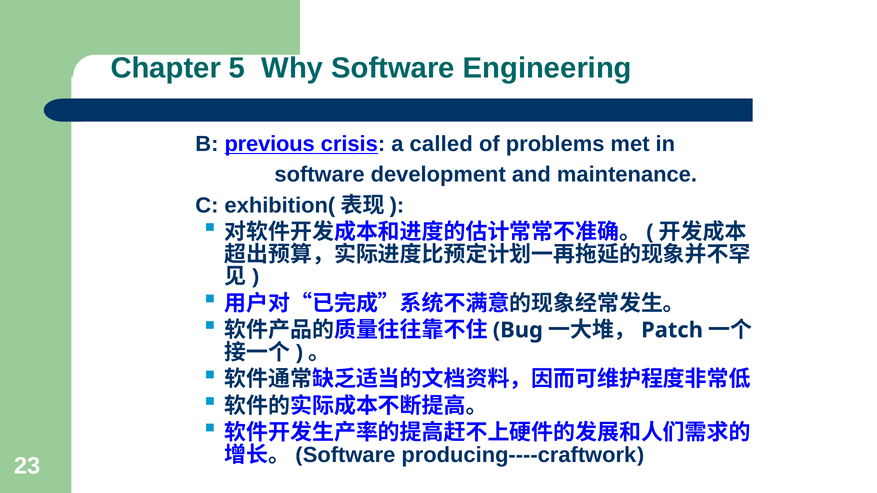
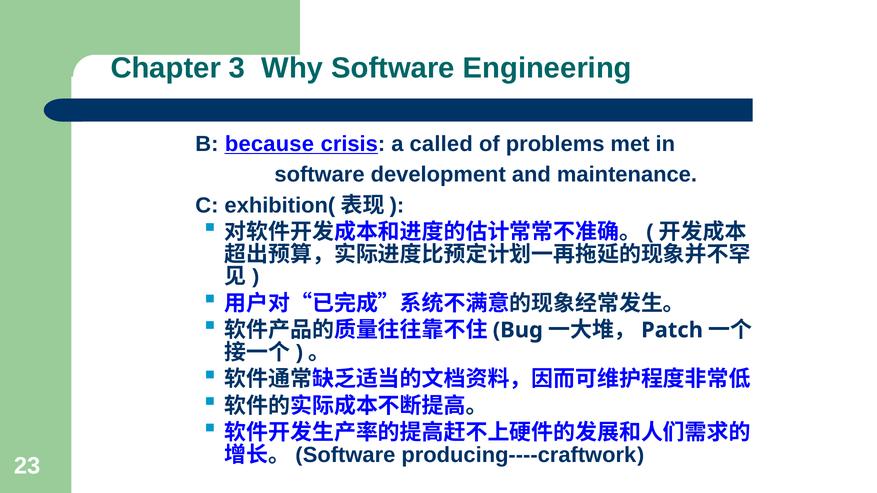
5: 5 -> 3 (237, 68)
previous: previous -> because (269, 144)
